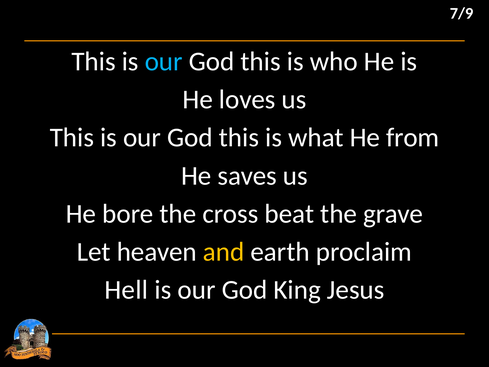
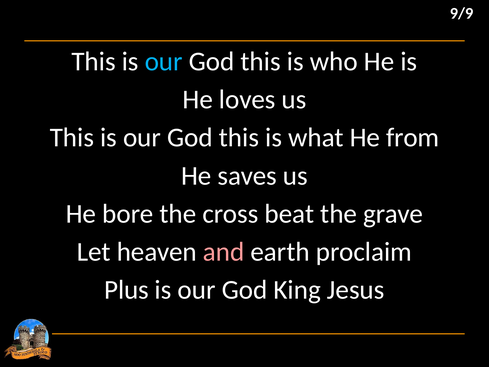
7/9: 7/9 -> 9/9 (462, 13)
and colour: yellow -> pink (224, 252)
Hell: Hell -> Plus (126, 290)
